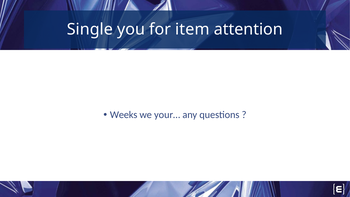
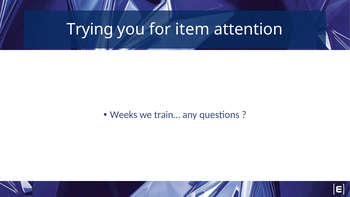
Single: Single -> Trying (90, 29)
your…: your… -> train… (167, 115)
